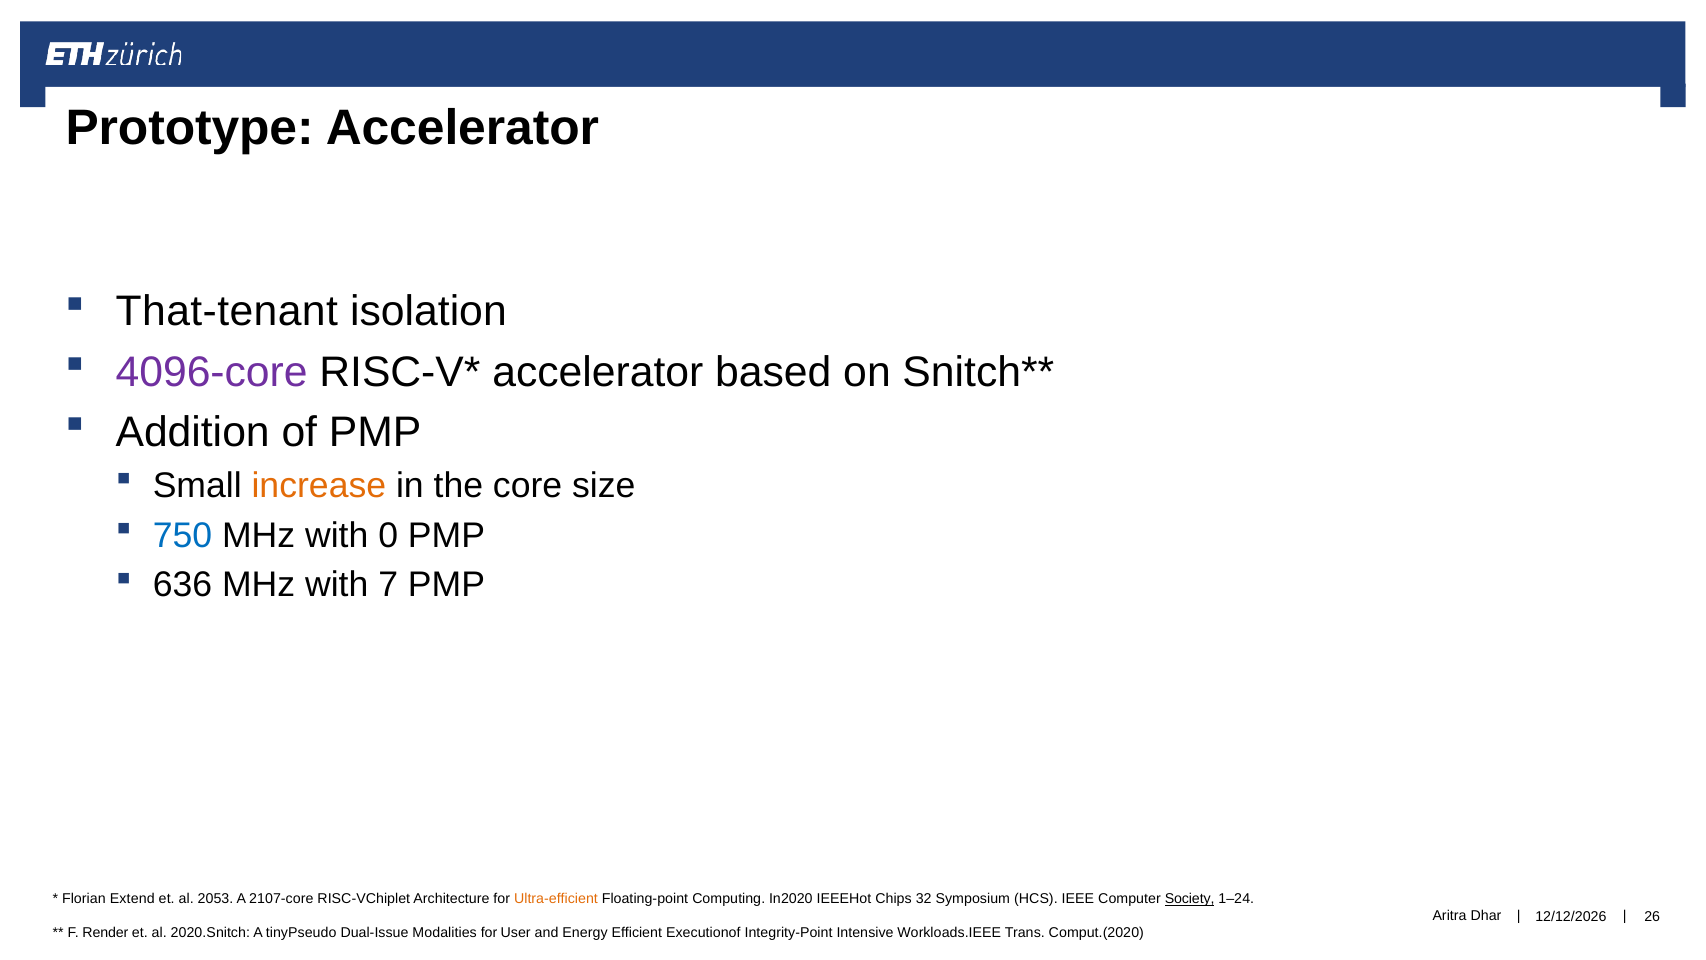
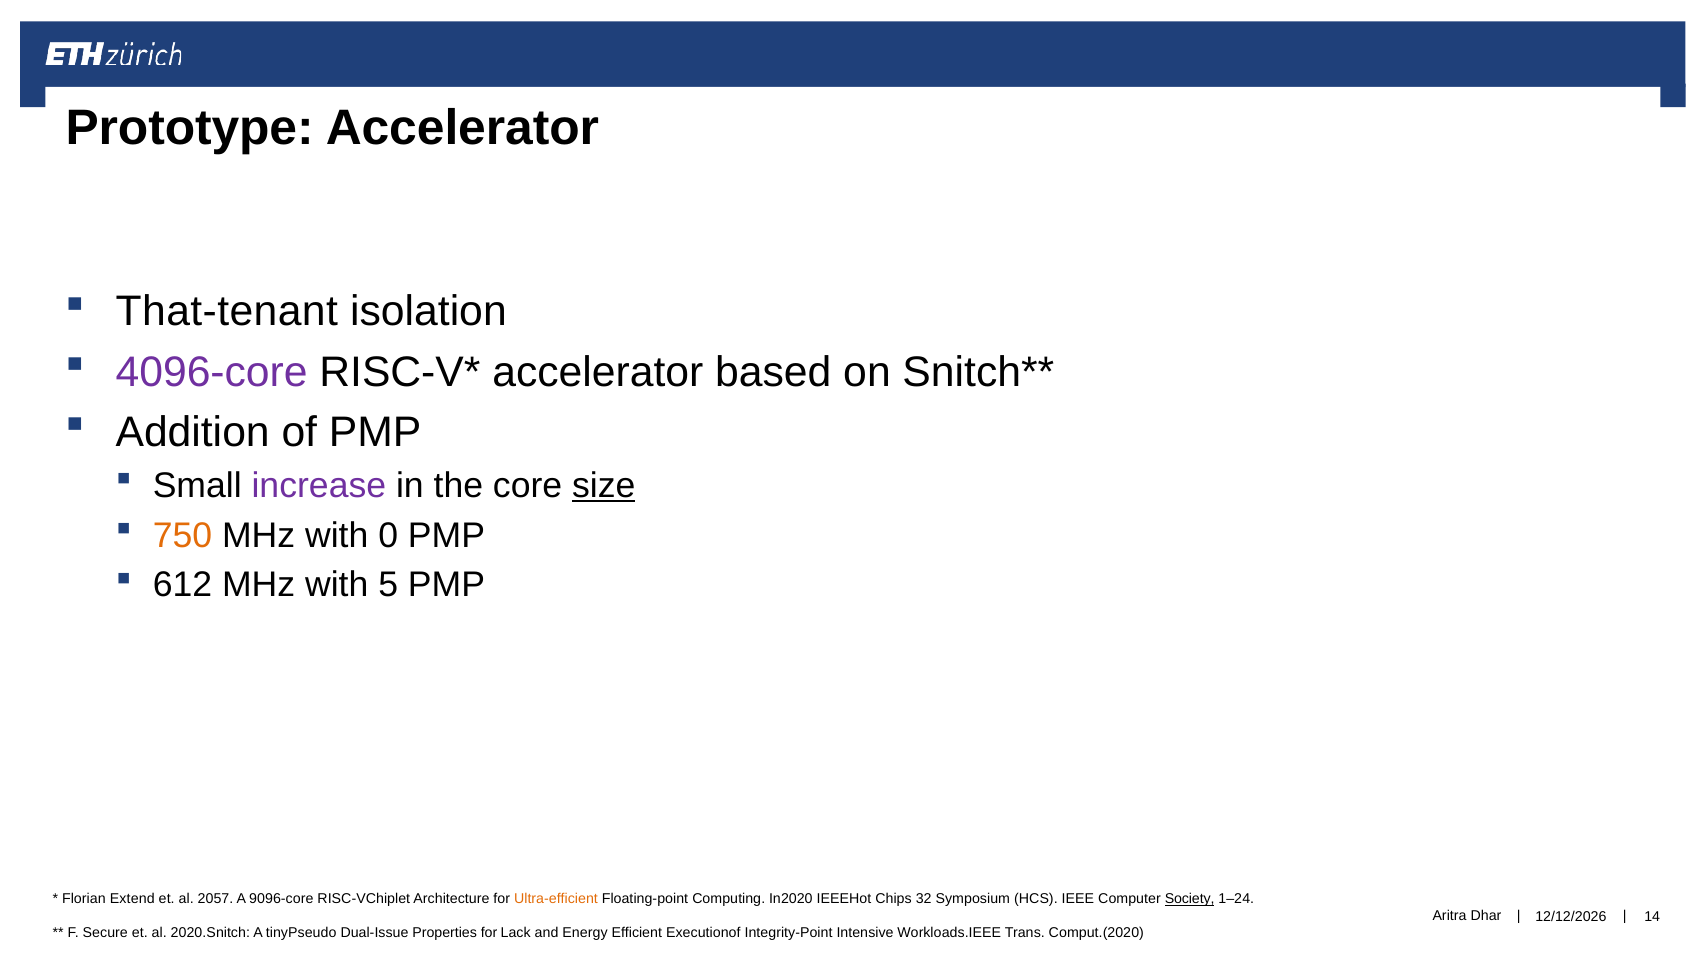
increase colour: orange -> purple (319, 486)
size underline: none -> present (604, 486)
750 colour: blue -> orange (182, 535)
636: 636 -> 612 (182, 585)
7: 7 -> 5 (388, 585)
2053: 2053 -> 2057 (216, 899)
2107-core: 2107-core -> 9096-core (281, 899)
26: 26 -> 14 (1652, 917)
Render: Render -> Secure (105, 933)
Modalities: Modalities -> Properties (445, 933)
User: User -> Lack (516, 933)
